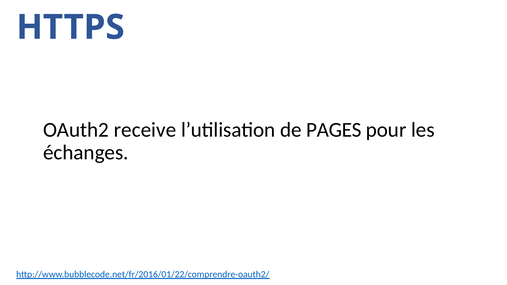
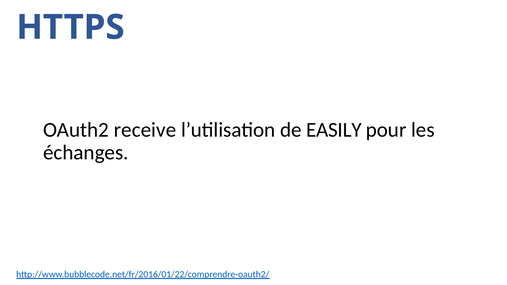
PAGES: PAGES -> EASILY (334, 130)
